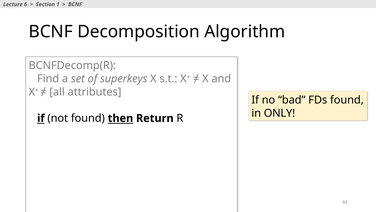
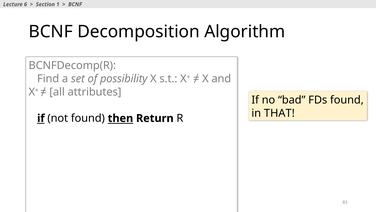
superkeys: superkeys -> possibility (124, 79)
in ONLY: ONLY -> THAT (279, 113)
